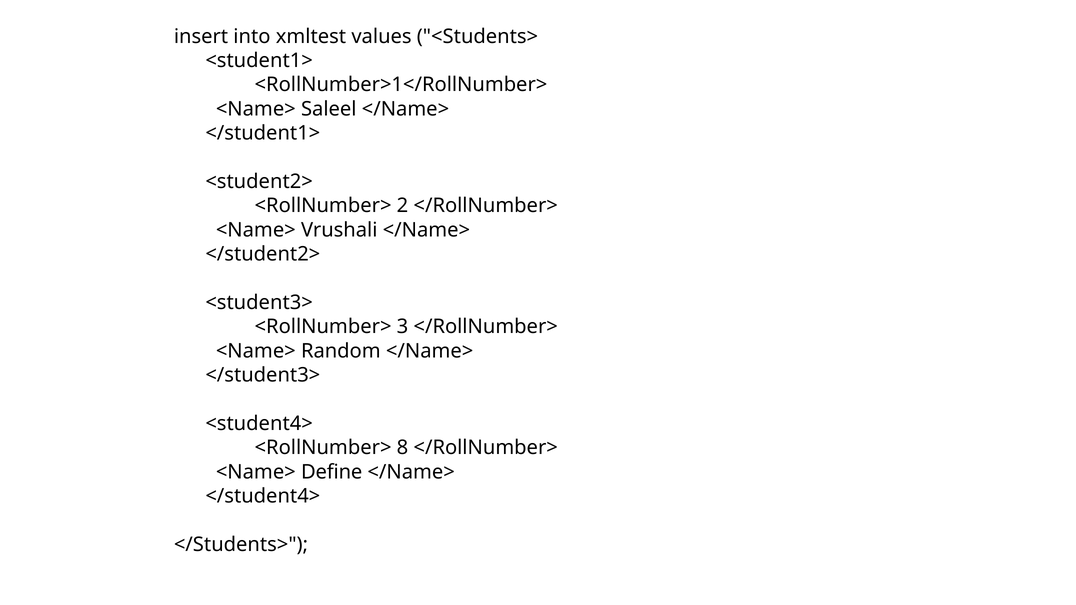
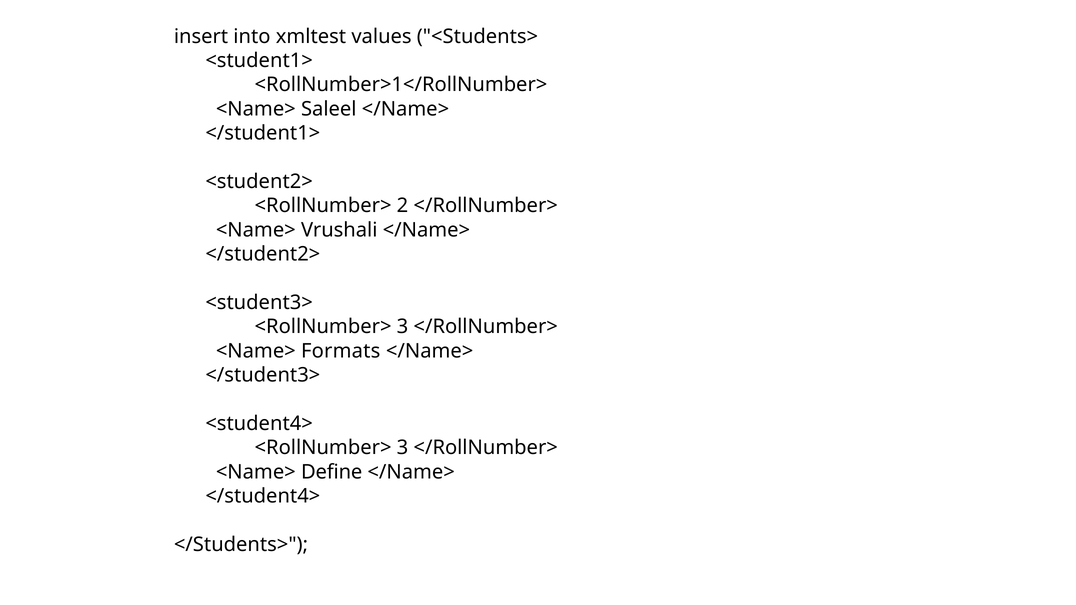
Random: Random -> Formats (341, 351)
8: 8 -> 3 (402, 448)
